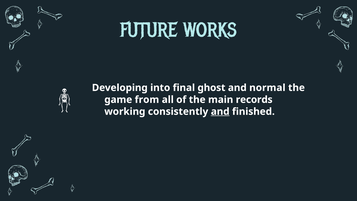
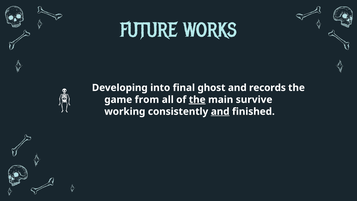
normal: normal -> records (267, 88)
the underline: none -> present (197, 100)
records: records -> survive (254, 100)
